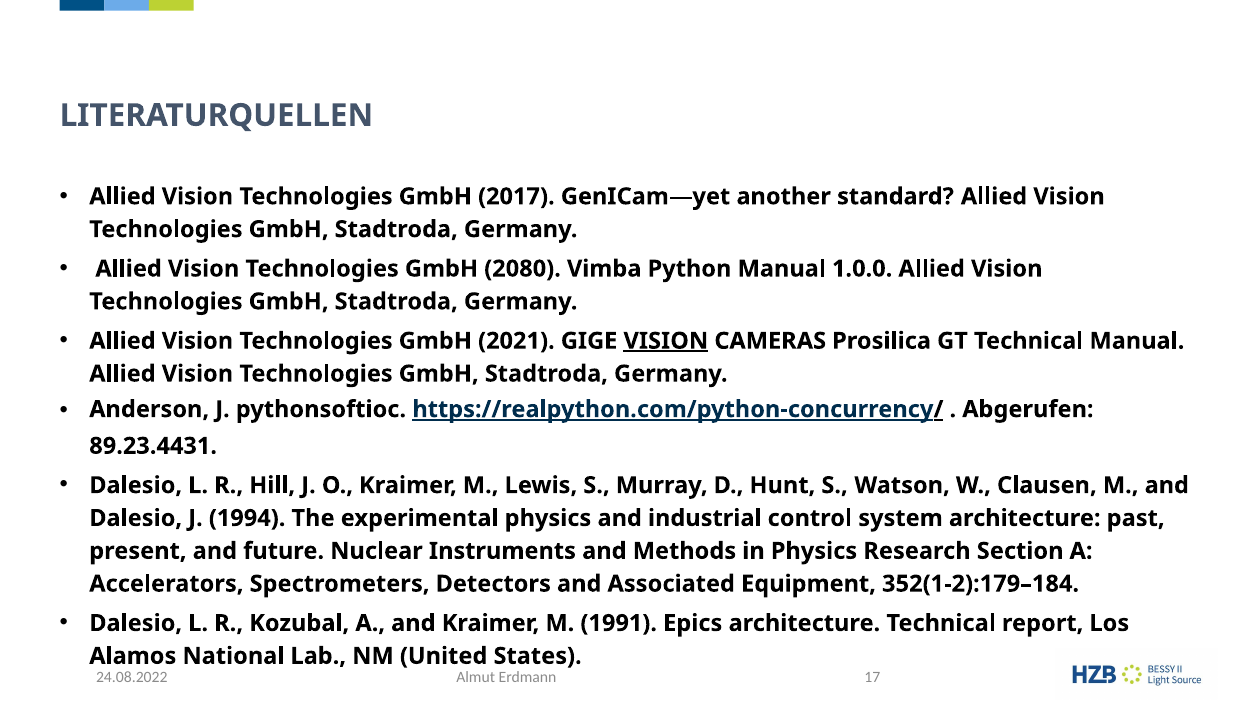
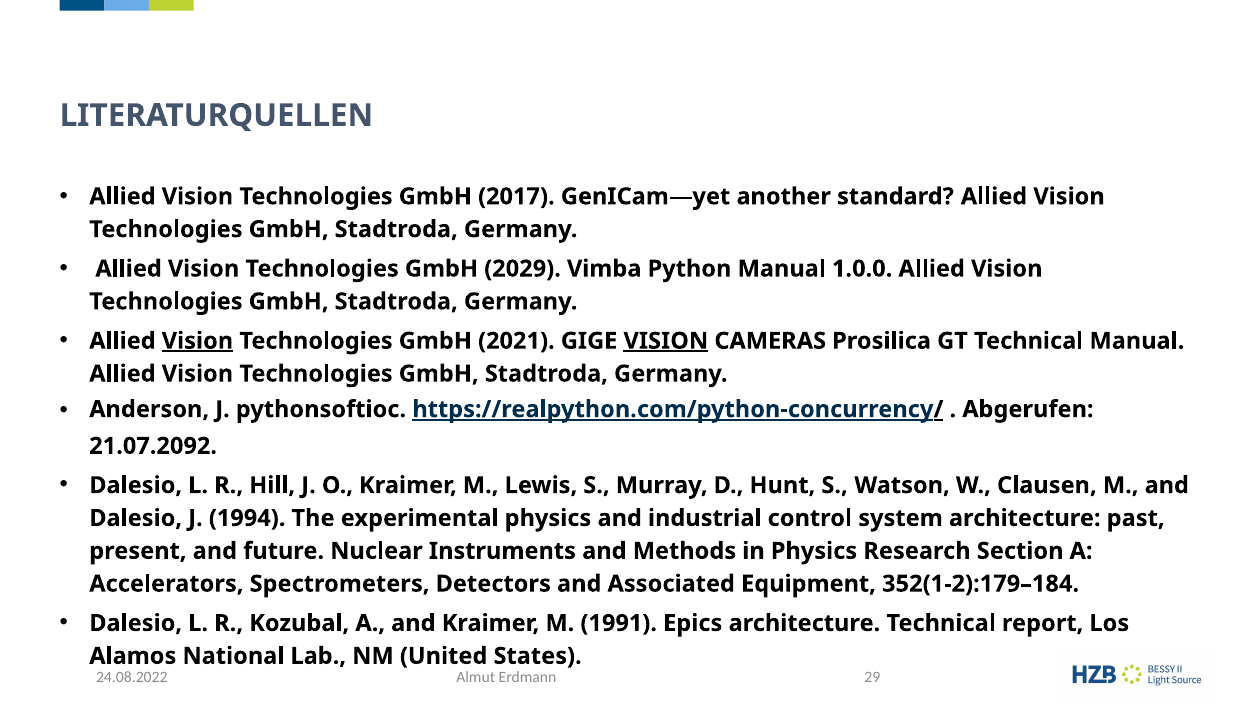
2080: 2080 -> 2029 (523, 269)
Vision underline: none -> present (197, 341)
89.23.4431: 89.23.4431 -> 21.07.2092 (153, 446)
17: 17 -> 29 (872, 677)
